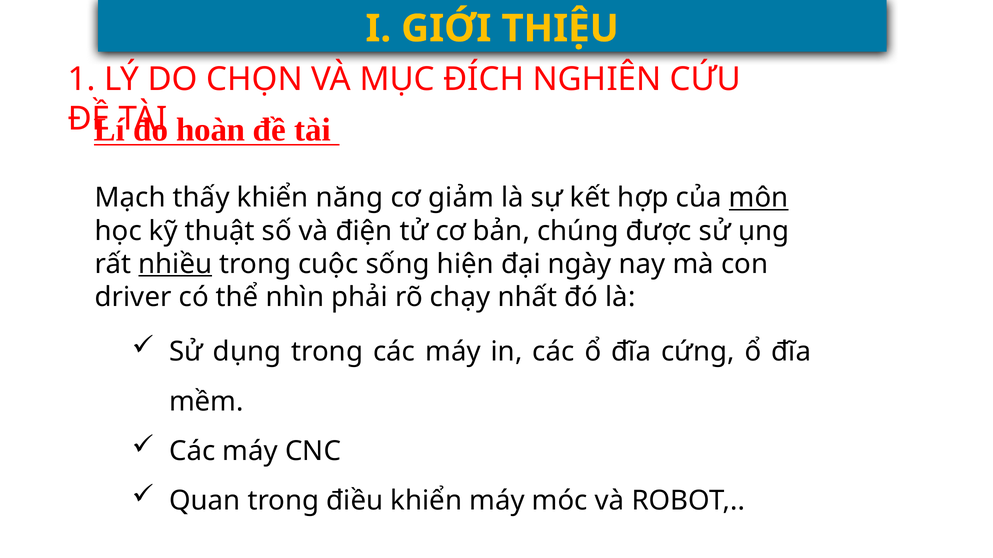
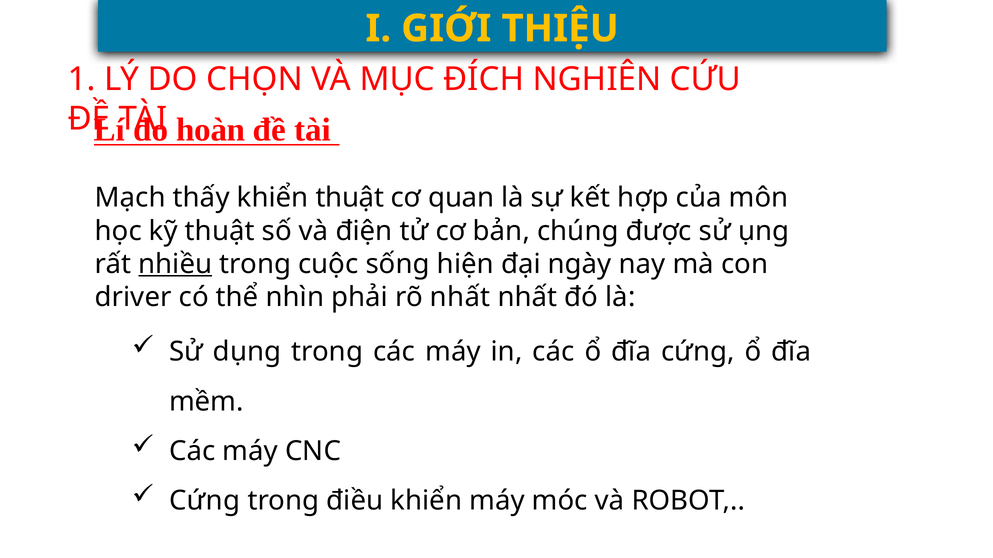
khiển năng: năng -> thuật (350, 198)
giảm: giảm -> quan (461, 198)
môn underline: present -> none (759, 198)
rõ chạy: chạy -> nhất (460, 297)
Quan: Quan -> Cứng (205, 501)
